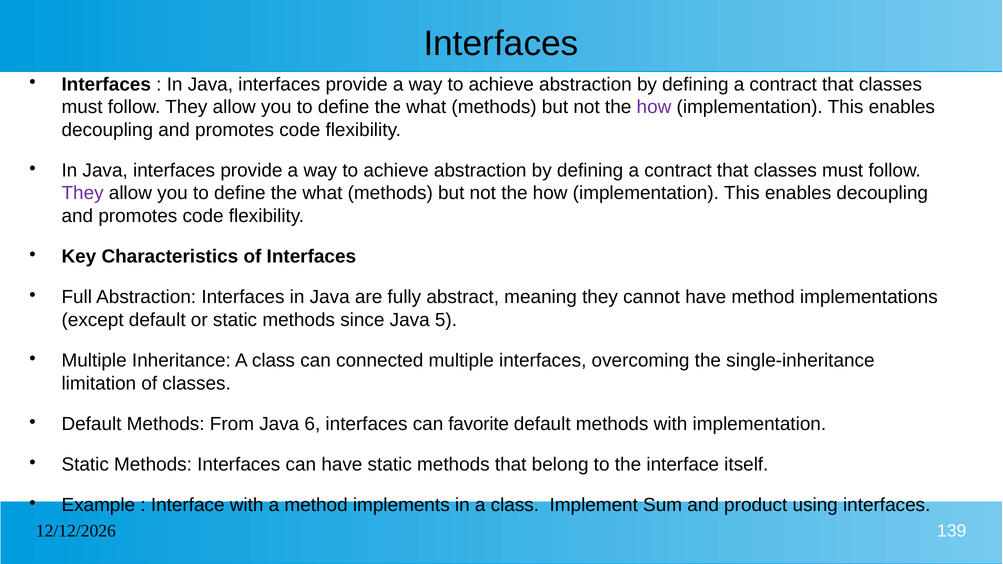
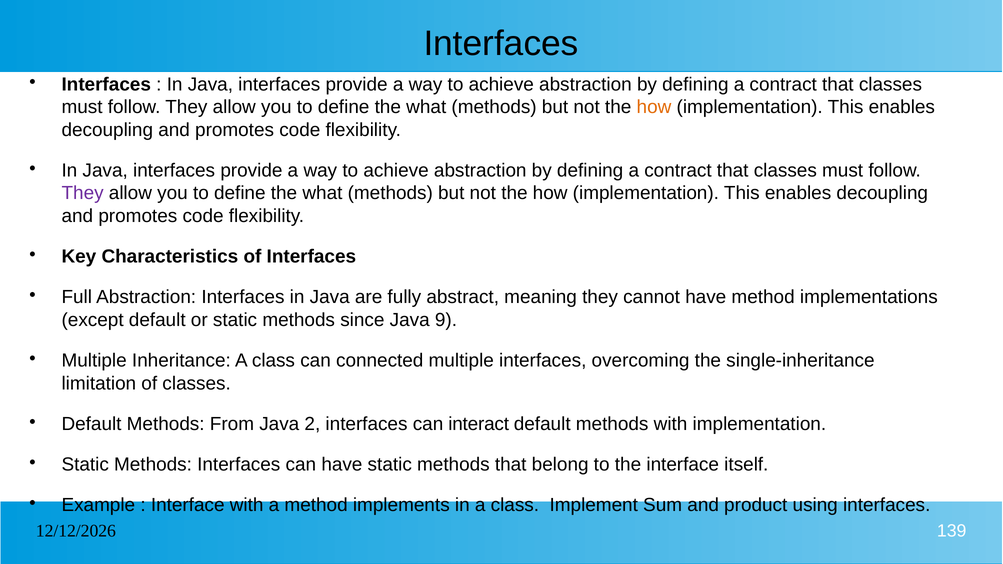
how colour: purple -> orange (654, 107)
5: 5 -> 9 (446, 320)
6: 6 -> 2 (312, 424)
favorite: favorite -> interact (479, 424)
